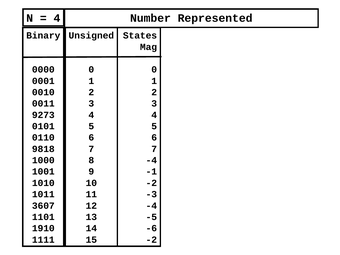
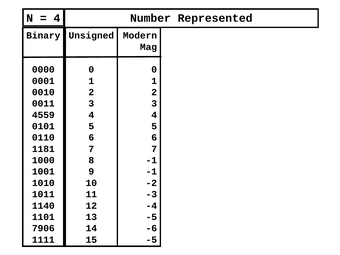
States: States -> Modern (140, 36)
9273: 9273 -> 4559 (43, 115)
9818: 9818 -> 1181 (43, 149)
-4: -4 -> -1 (151, 160)
3607: 3607 -> 1140 (43, 206)
1910: 1910 -> 7906 (43, 228)
-2: -2 -> -5 (151, 240)
